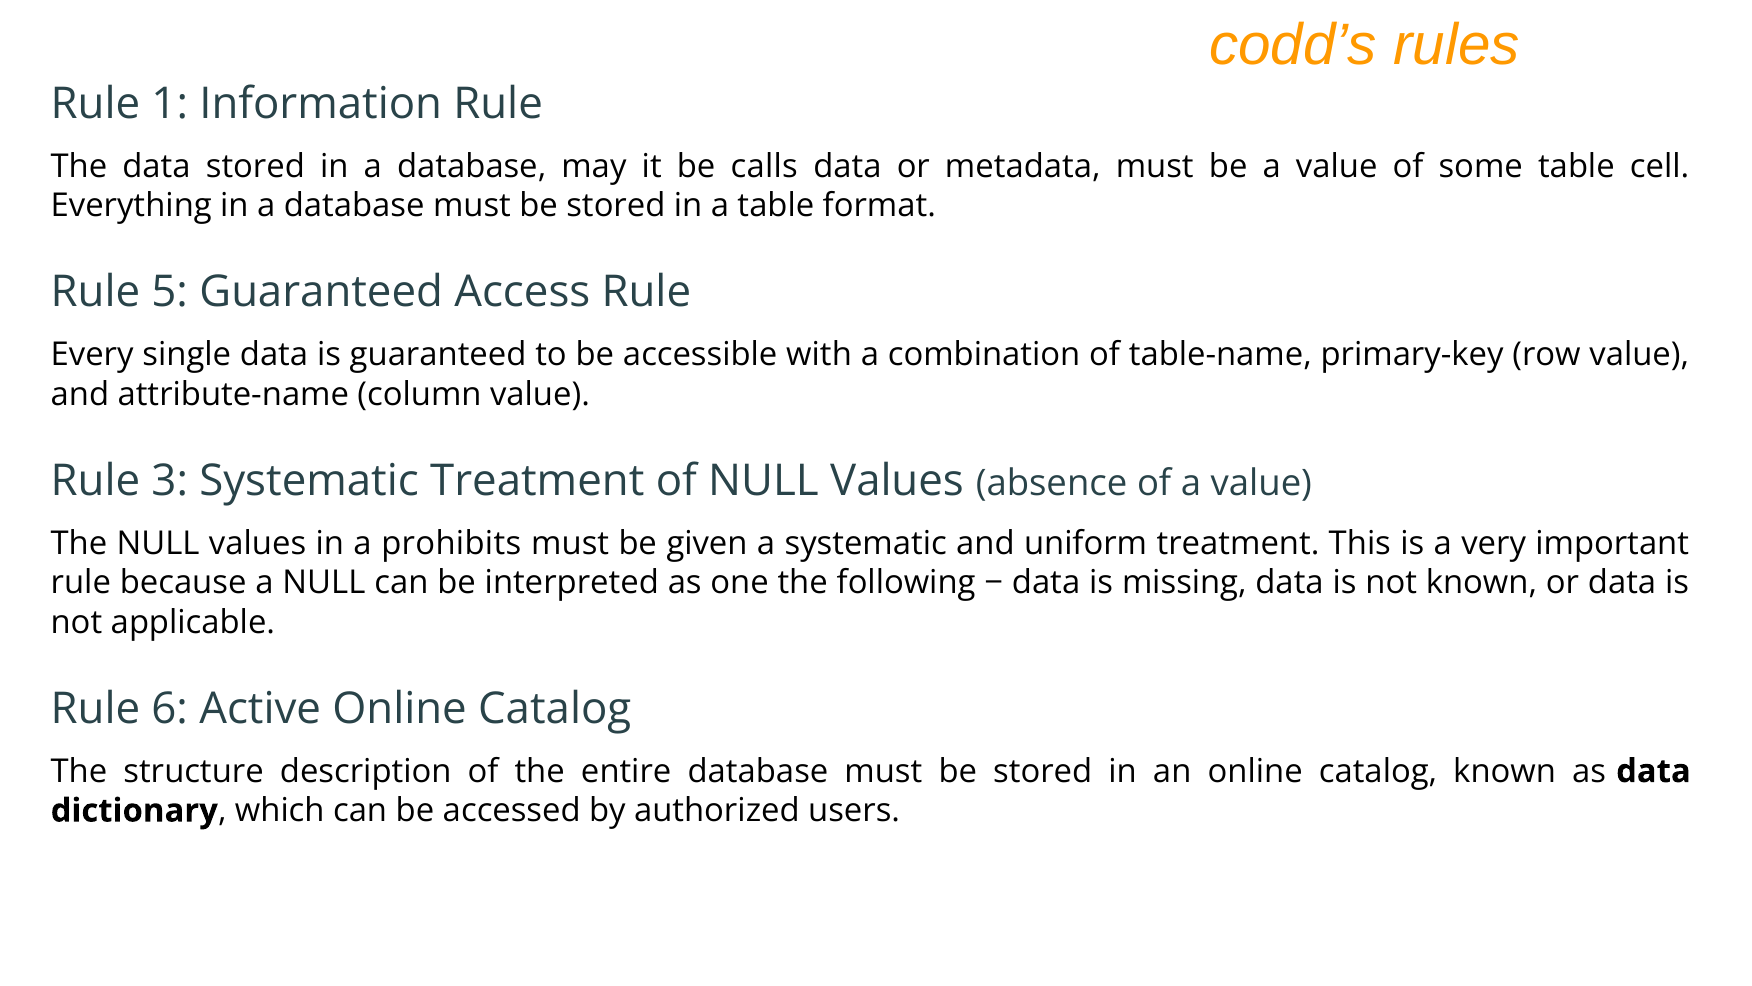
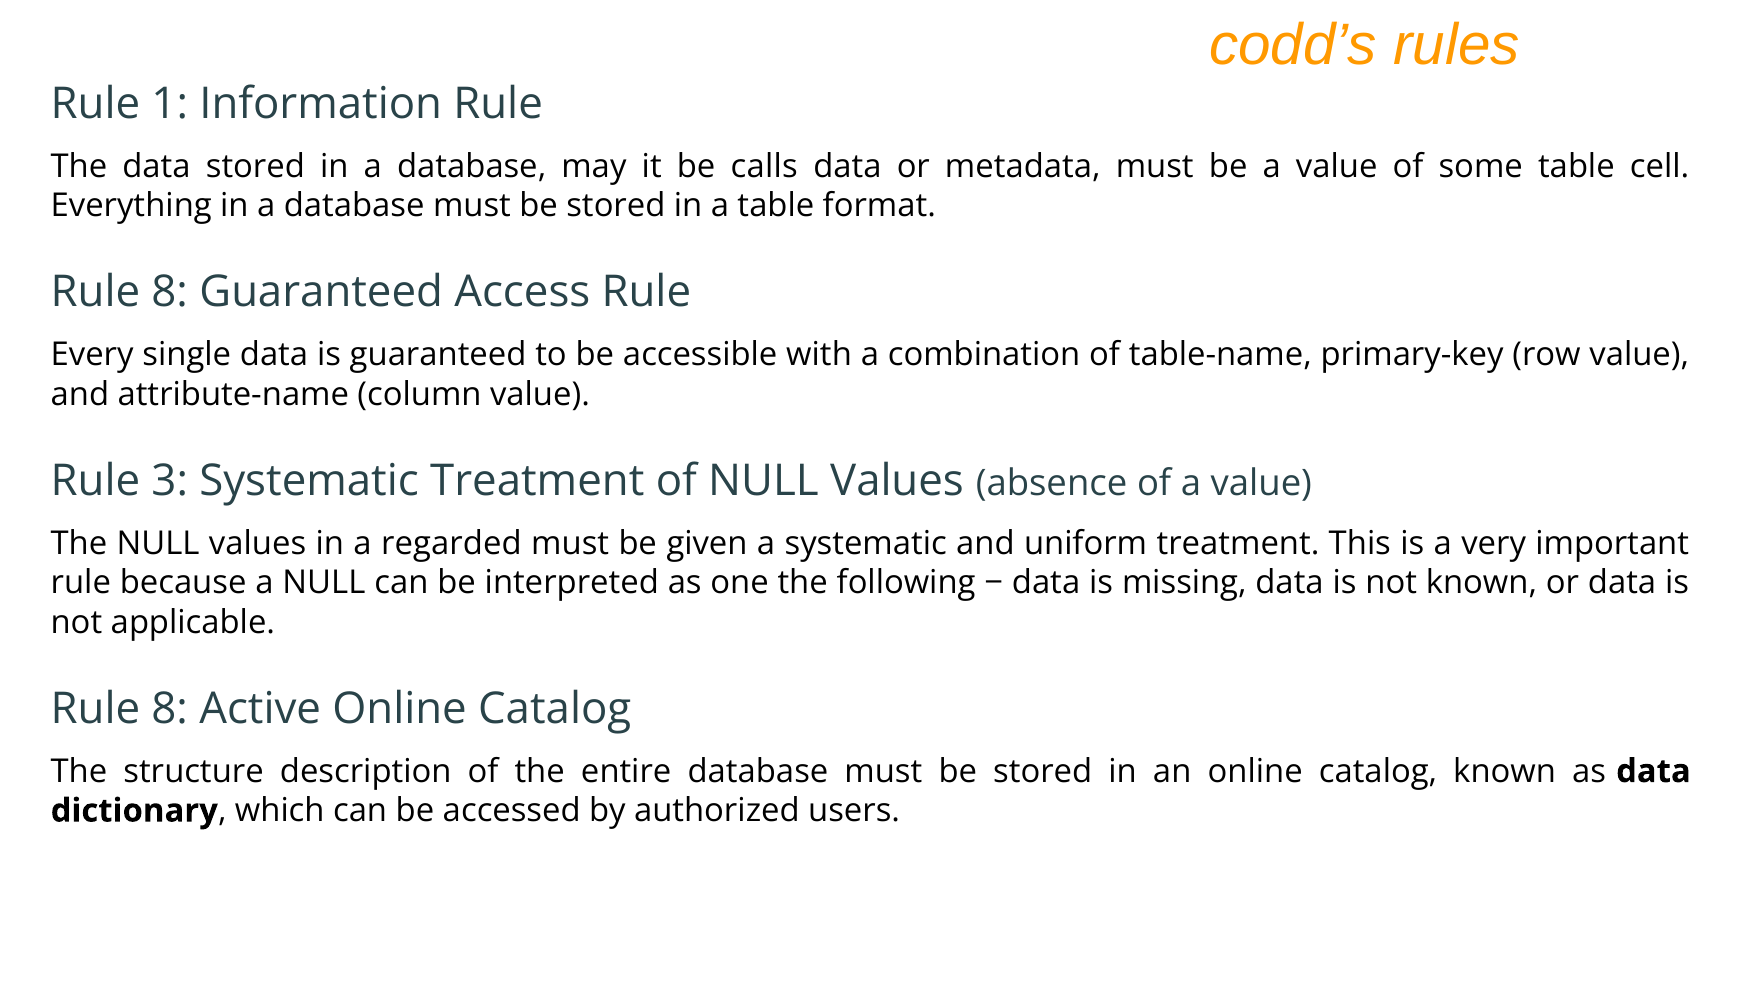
5: 5 -> 8 (170, 292)
prohibits: prohibits -> regarded (451, 543)
6: 6 -> 8 (170, 708)
